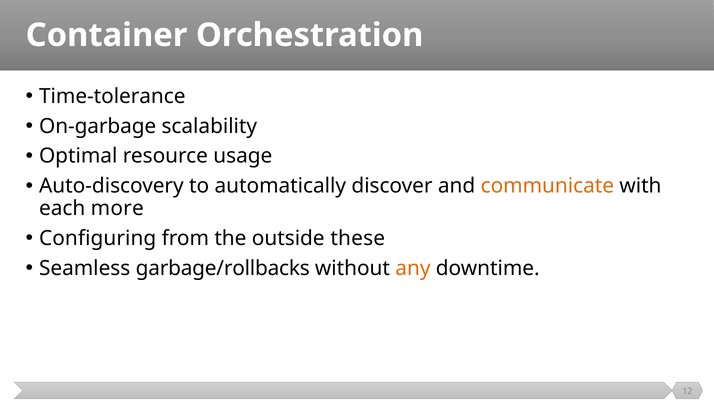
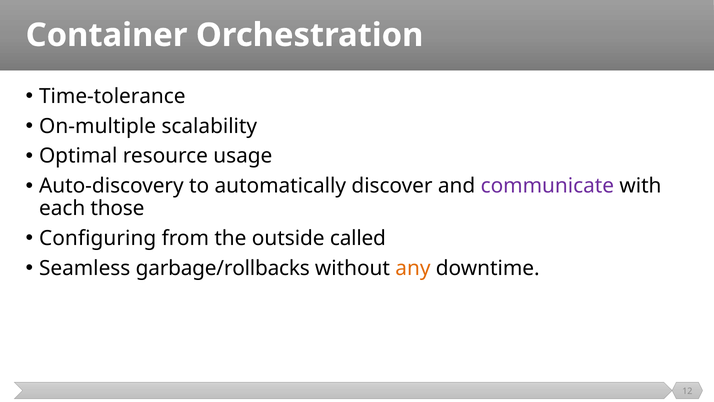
On-garbage: On-garbage -> On-multiple (98, 126)
communicate colour: orange -> purple (547, 186)
more: more -> those (117, 208)
these: these -> called (358, 238)
